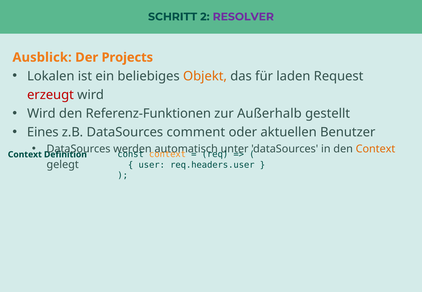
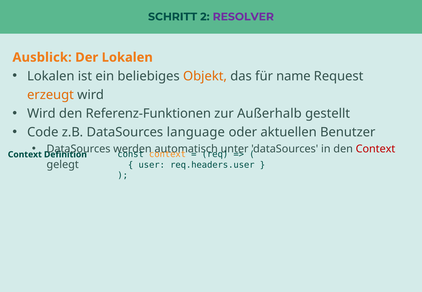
Der Projects: Projects -> Lokalen (127, 57)
laden: laden -> name (293, 76)
erzeugt colour: red -> orange (50, 95)
Eines: Eines -> Code (43, 132)
comment: comment -> language (196, 132)
Context colour: orange -> red (376, 149)
